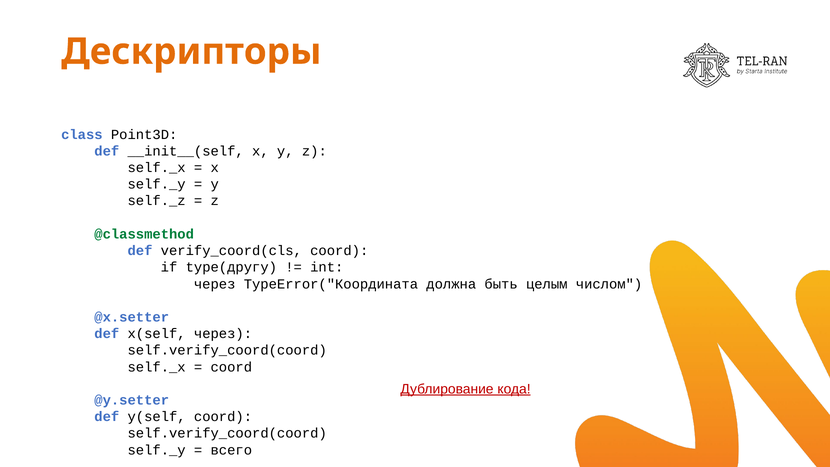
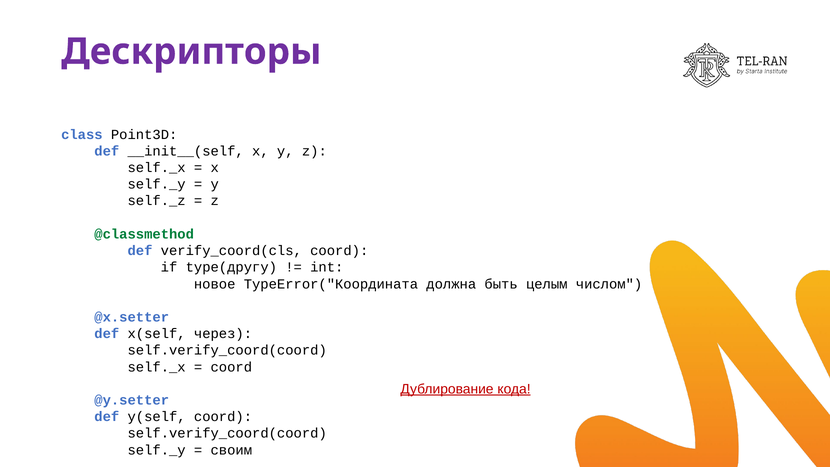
Дескрипторы colour: orange -> purple (191, 52)
через: через -> новое (215, 284)
всего: всего -> своим (231, 450)
